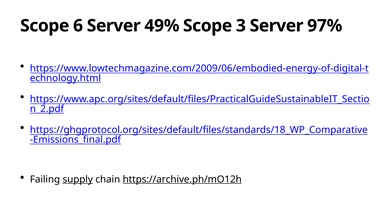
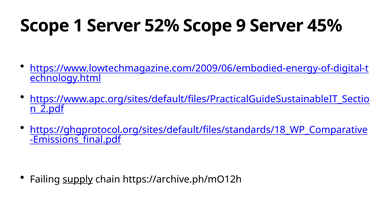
6: 6 -> 1 (78, 26)
49%: 49% -> 52% (162, 26)
3: 3 -> 9 (241, 26)
97%: 97% -> 45% (325, 26)
https://archive.ph/mO12h underline: present -> none (182, 179)
